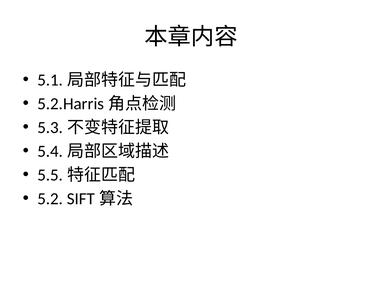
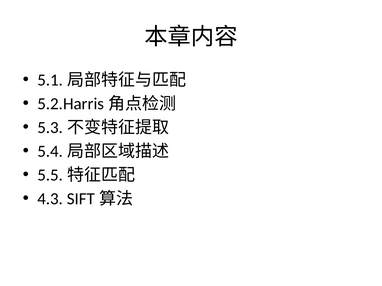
5.2: 5.2 -> 4.3 (50, 199)
